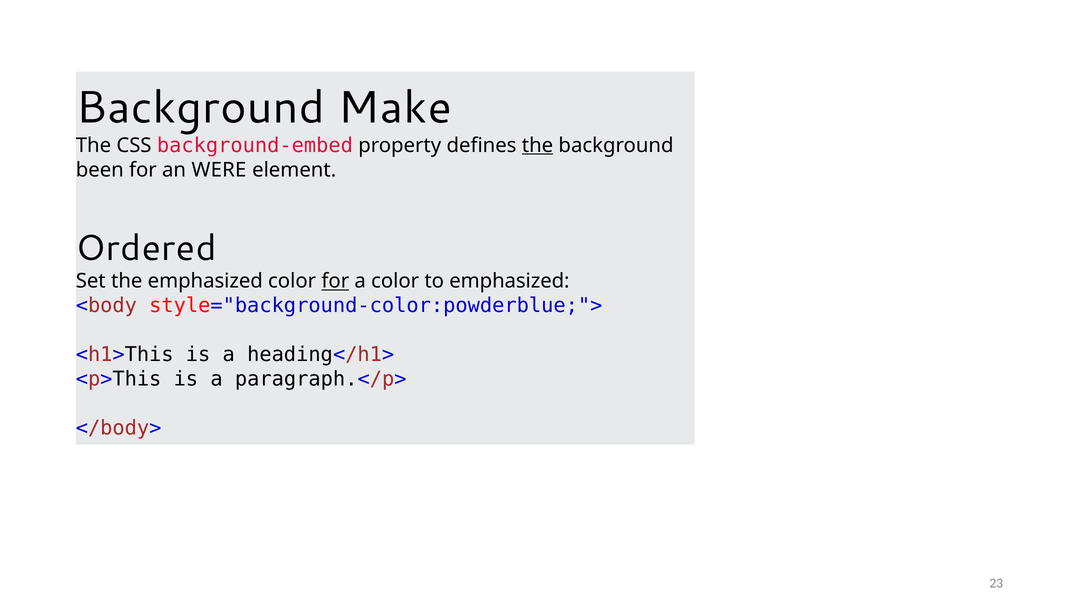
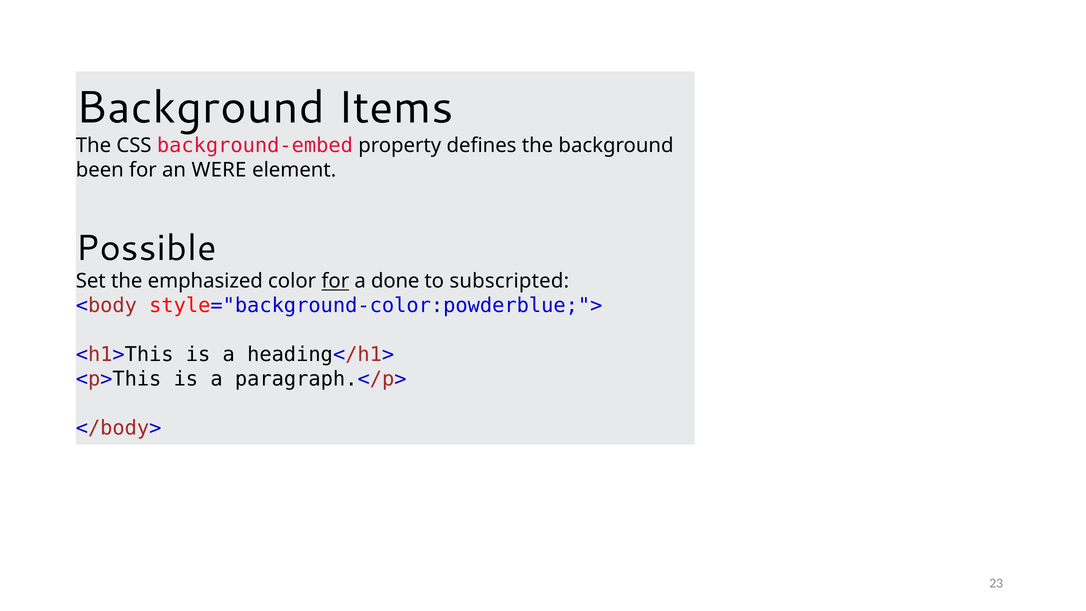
Make: Make -> Items (395, 108)
the underline: present -> none (538, 145)
Ordered: Ordered -> Possible (146, 248)
a color: color -> done (395, 281)
to emphasized: emphasized -> subscripted (509, 281)
